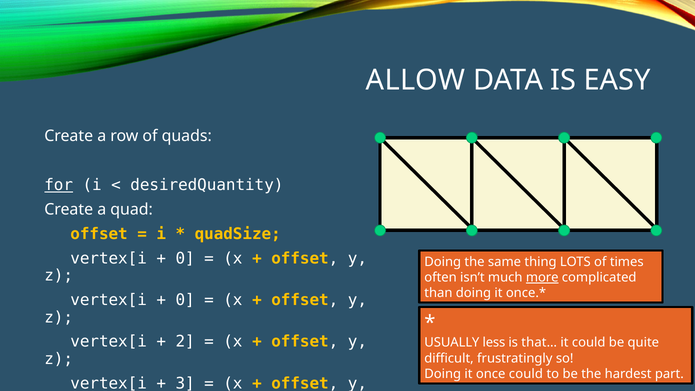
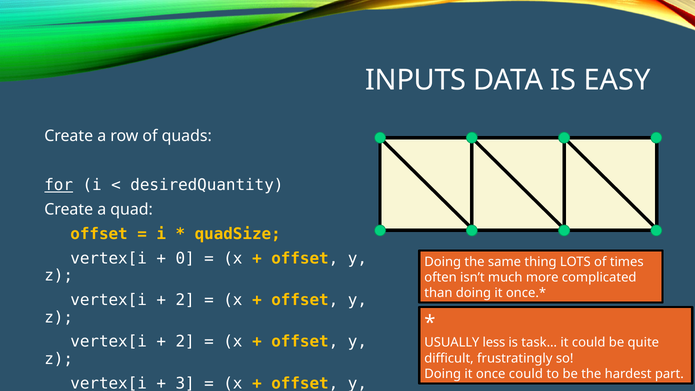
ALLOW: ALLOW -> INPUTS (416, 80)
more underline: present -> none (542, 277)
0: 0 -> 2 (185, 300)
that…: that… -> task… (539, 343)
